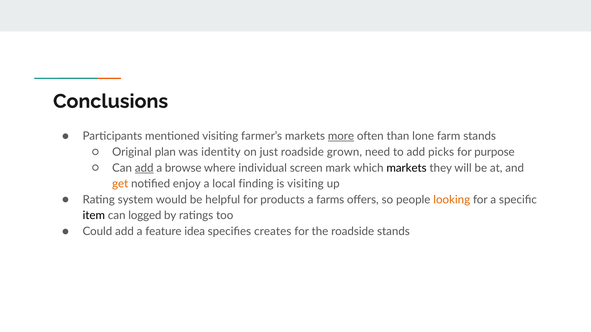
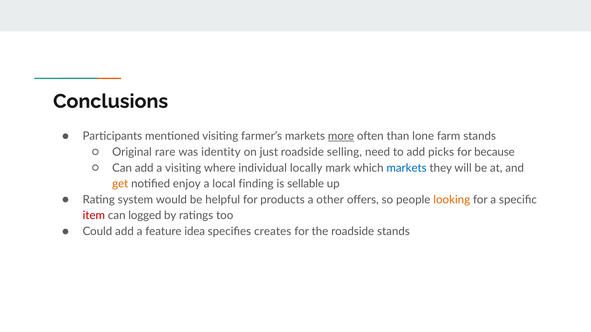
plan: plan -> rare (165, 152)
grown: grown -> selling (344, 152)
purpose: purpose -> because (494, 152)
add underline: present -> none (144, 168)
a browse: browse -> visiting (183, 168)
screen: screen -> locally (306, 168)
markets colour: black -> blue (407, 168)
is visiting: visiting -> sellable (306, 184)
farms: farms -> other (330, 200)
item colour: black -> red (94, 216)
